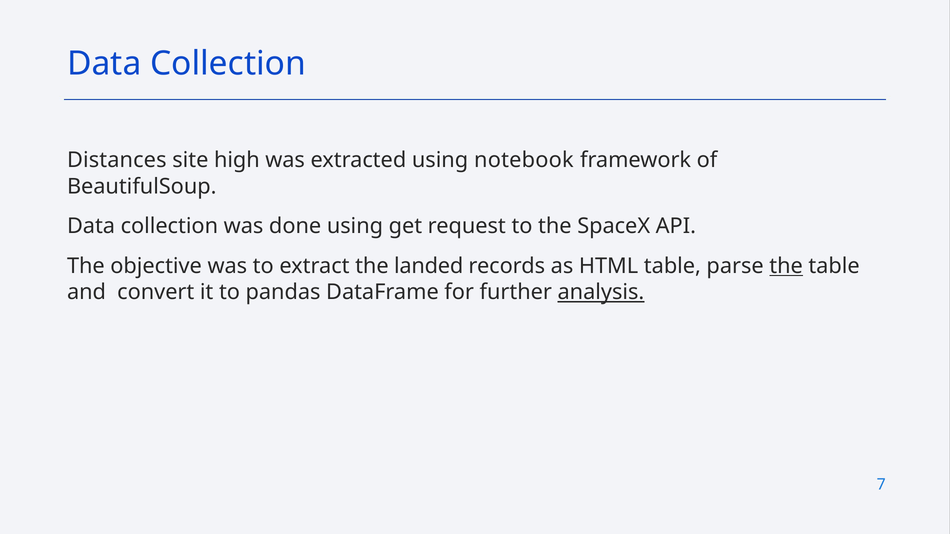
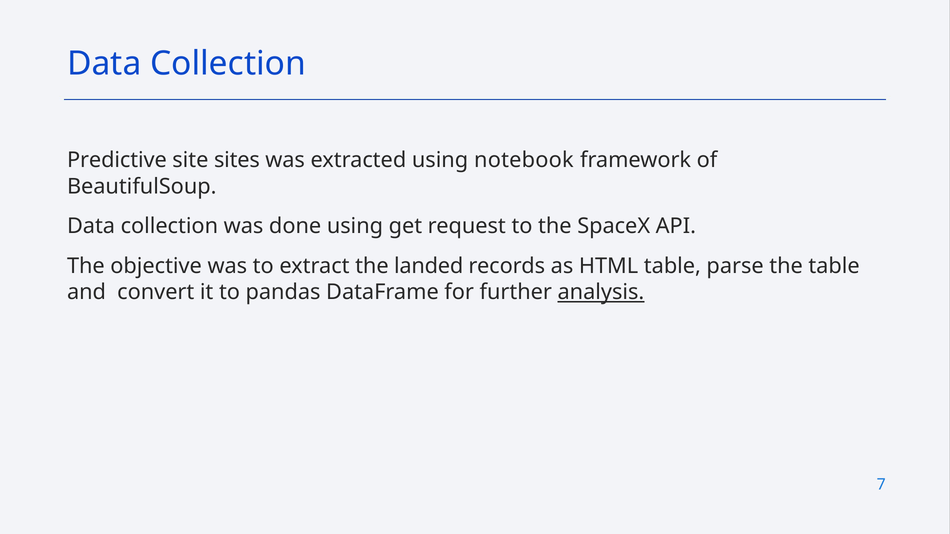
Distances: Distances -> Predictive (117, 160)
high: high -> sites (237, 160)
the underline: present -> none (786, 266)
